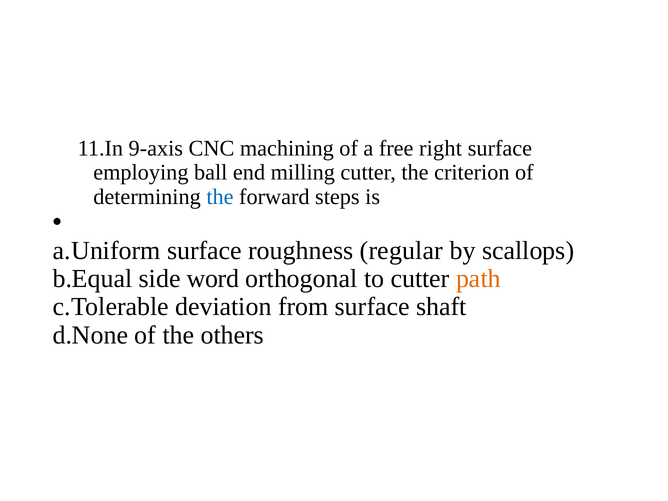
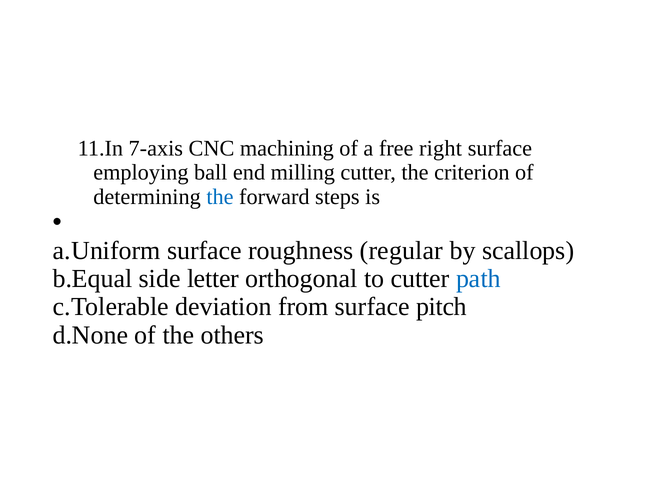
9-axis: 9-axis -> 7-axis (156, 149)
word: word -> letter (213, 279)
path colour: orange -> blue (478, 279)
shaft: shaft -> pitch (441, 307)
